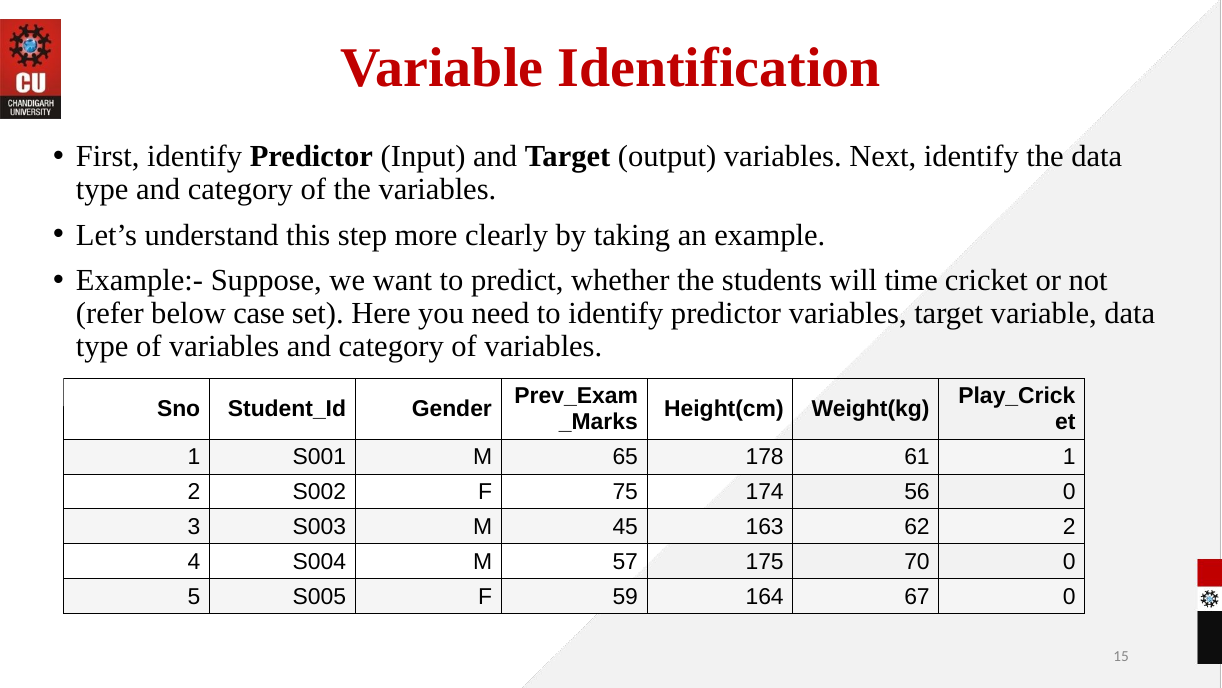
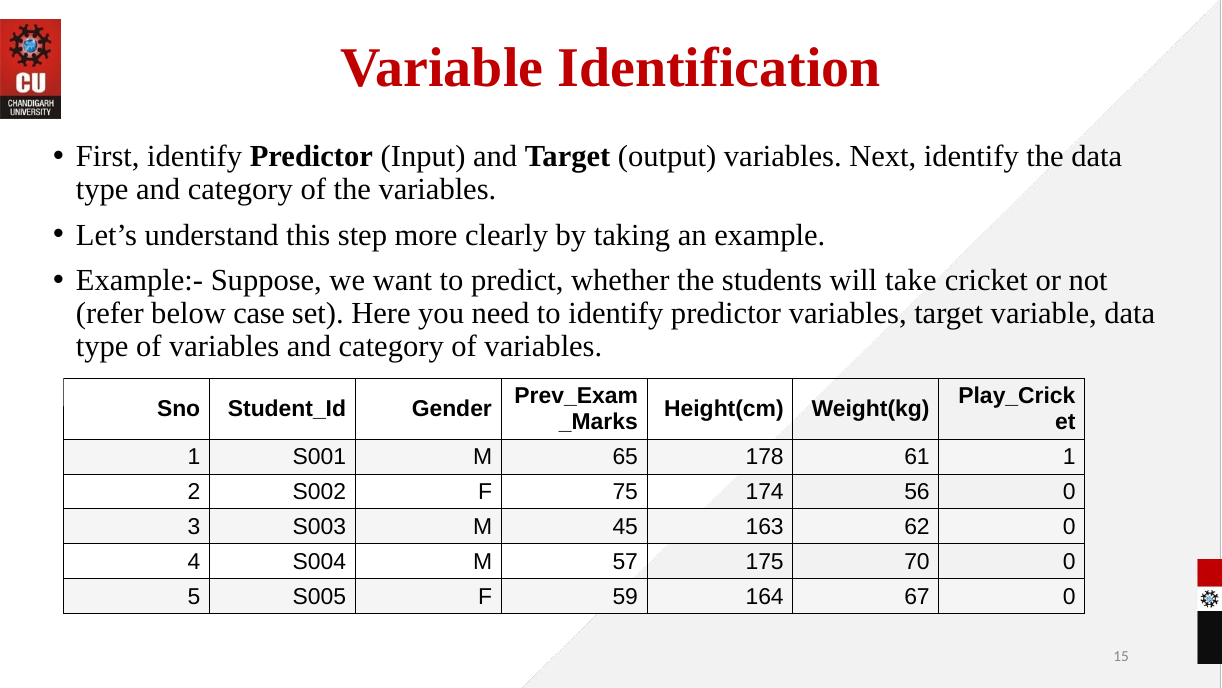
time: time -> take (911, 280)
62 2: 2 -> 0 (1069, 526)
